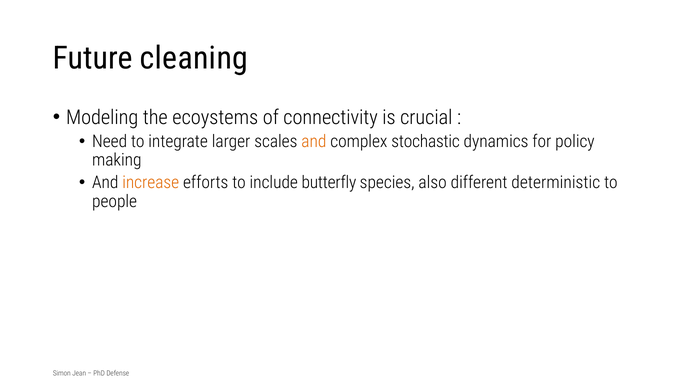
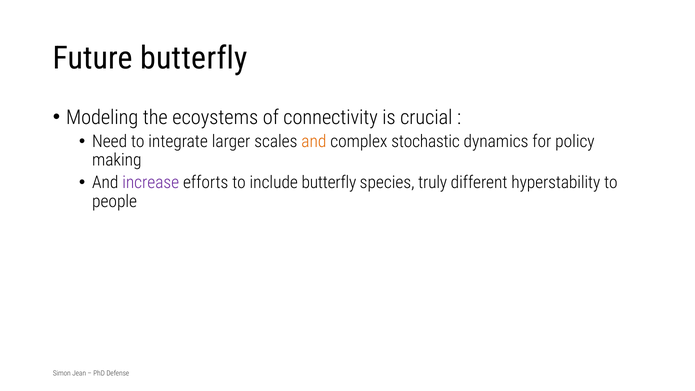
Future cleaning: cleaning -> butterfly (194, 58)
increase colour: orange -> purple (151, 183)
also: also -> truly (433, 183)
deterministic: deterministic -> hyperstability (556, 183)
